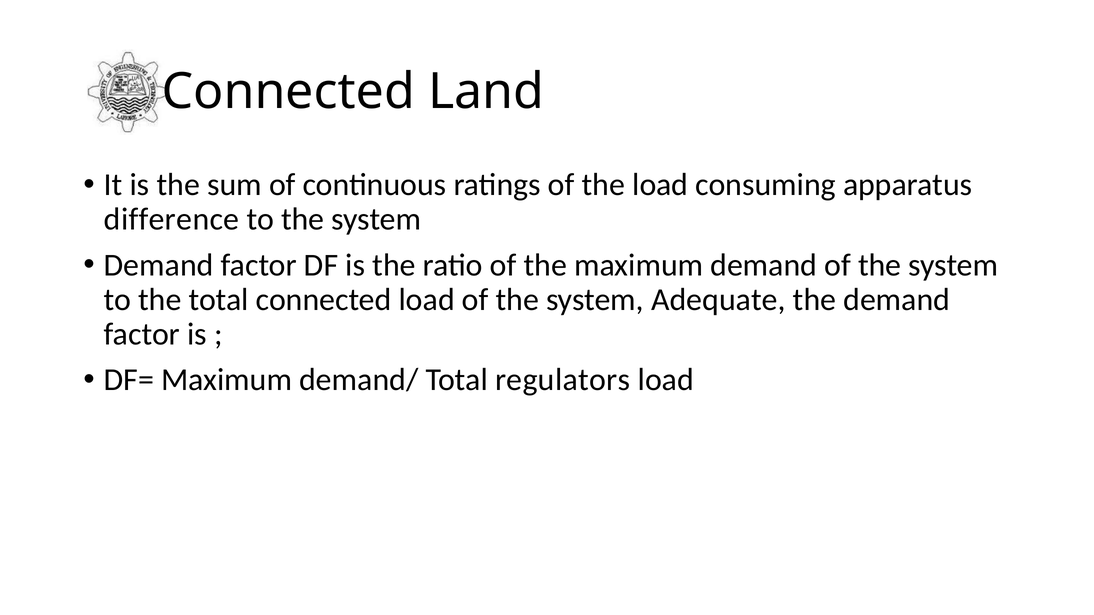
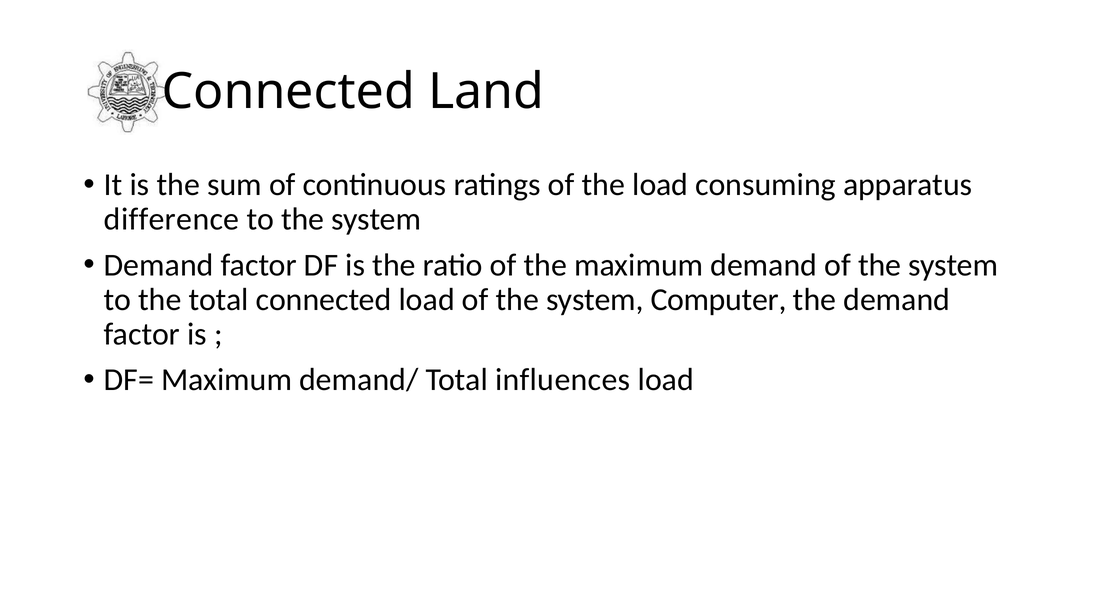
Adequate: Adequate -> Computer (719, 300)
regulators: regulators -> influences (563, 380)
